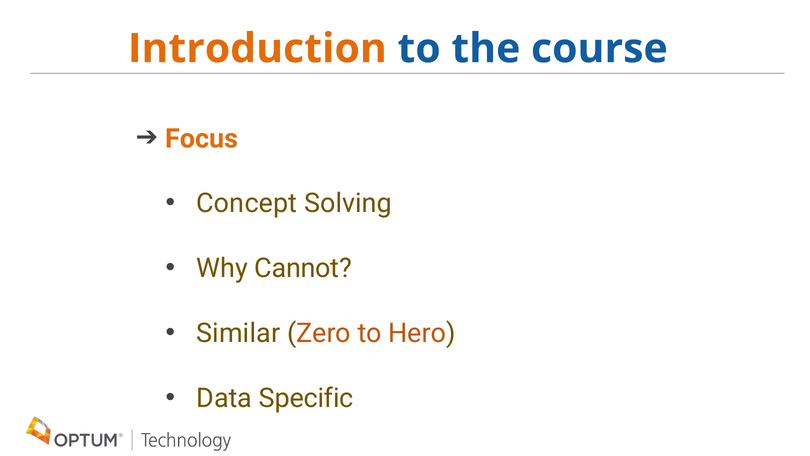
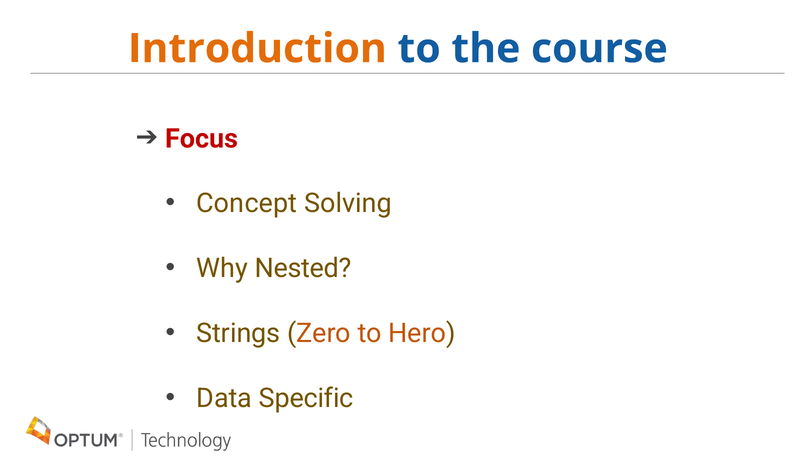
Focus colour: orange -> red (201, 138)
Cannot: Cannot -> Nested (303, 268)
Similar: Similar -> Strings (238, 333)
